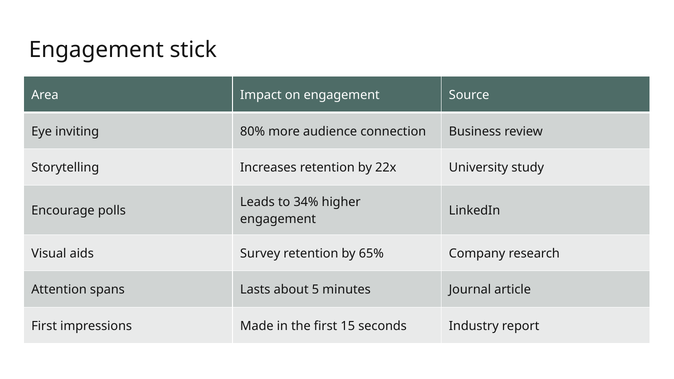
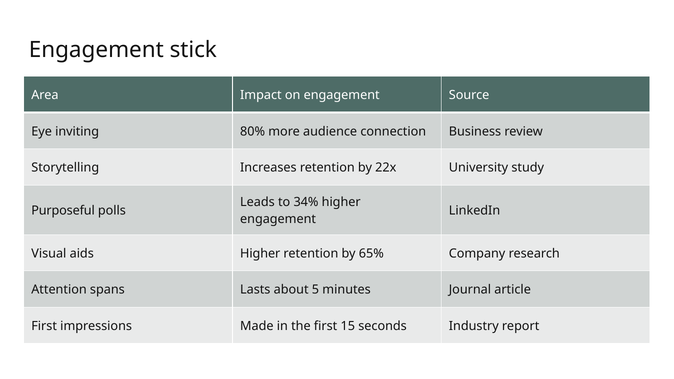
Encourage: Encourage -> Purposeful (63, 211)
aids Survey: Survey -> Higher (260, 254)
